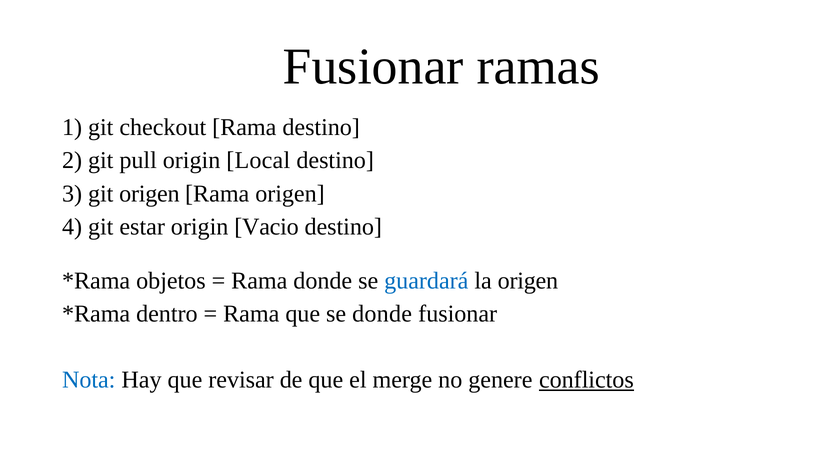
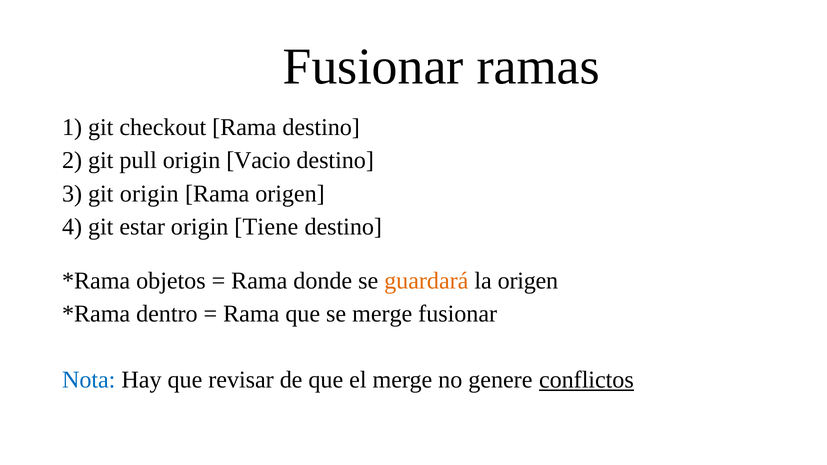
Local: Local -> Vacio (258, 161)
git origen: origen -> origin (149, 194)
Vacio: Vacio -> Tiene (266, 227)
guardará colour: blue -> orange (426, 281)
se donde: donde -> merge (382, 314)
